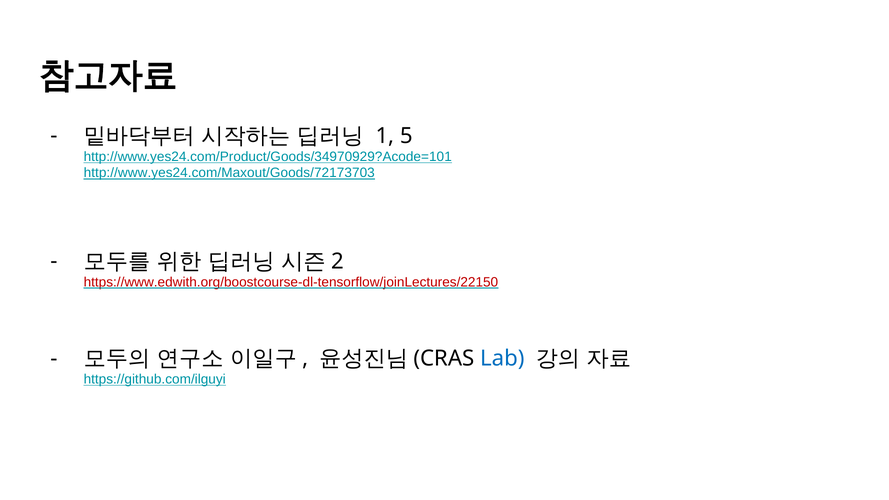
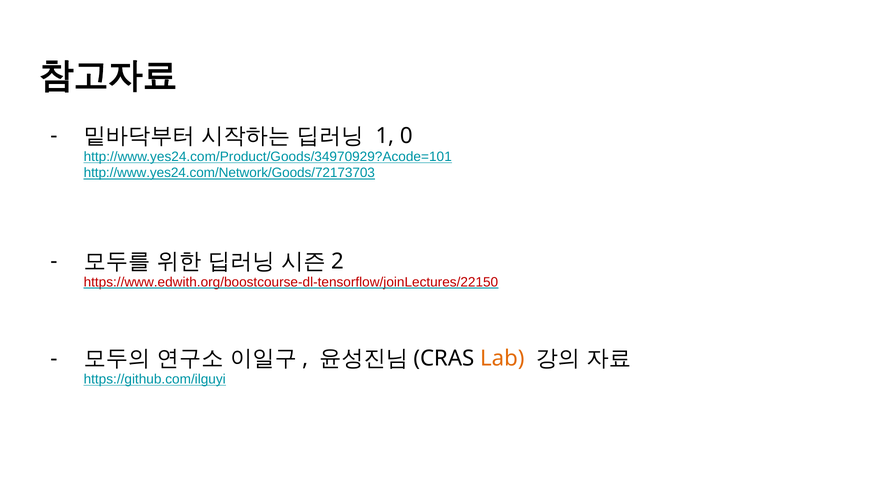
5: 5 -> 0 (406, 136)
http://www.yes24.com/Maxout/Goods/72173703: http://www.yes24.com/Maxout/Goods/72173703 -> http://www.yes24.com/Network/Goods/72173703 (229, 173)
Lab colour: blue -> orange (502, 359)
